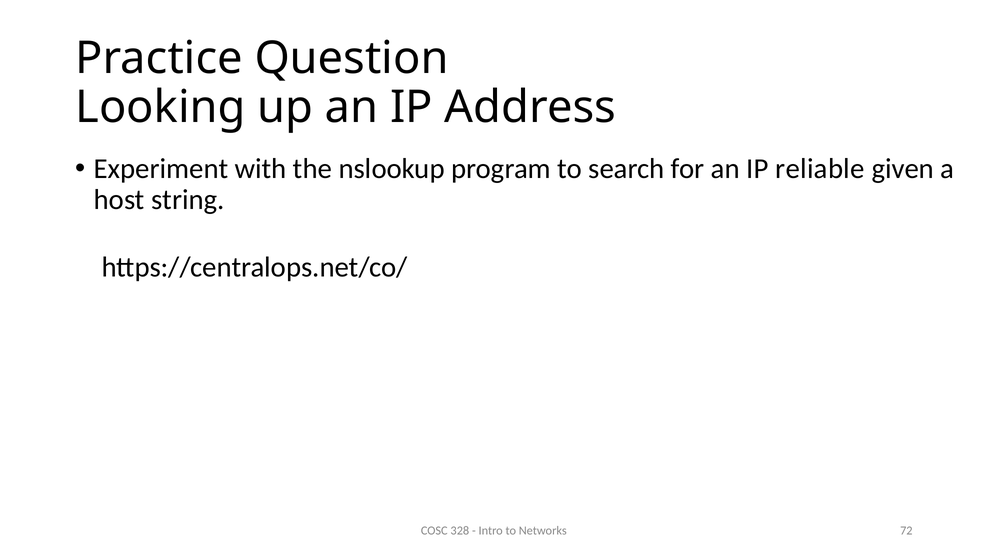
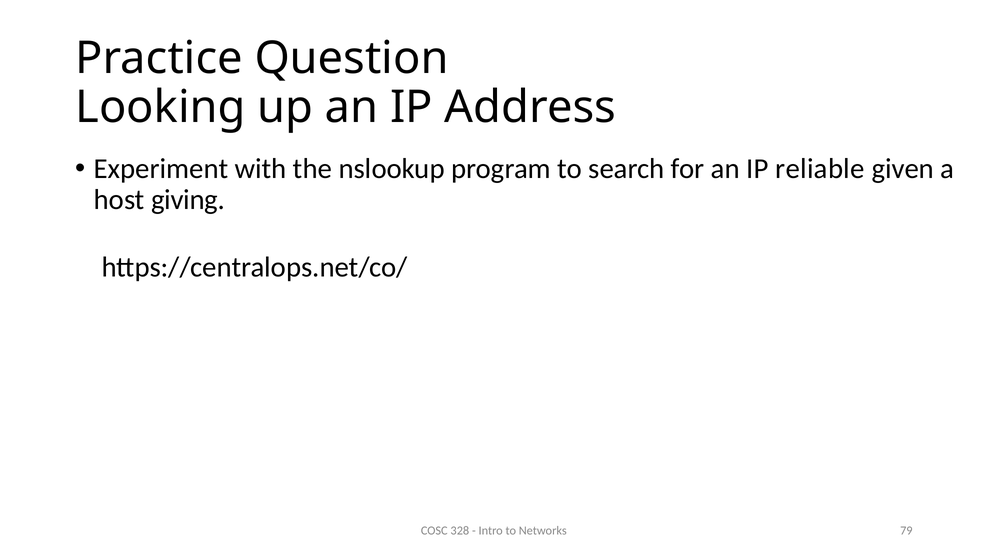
string: string -> giving (188, 200)
72: 72 -> 79 (906, 531)
